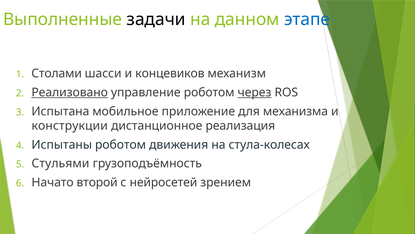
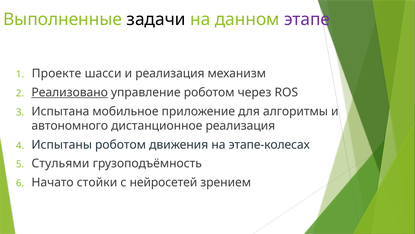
этапе colour: blue -> purple (307, 20)
Столами: Столами -> Проекте (56, 73)
и концевиков: концевиков -> реализация (170, 73)
через underline: present -> none (254, 92)
механизма: механизма -> алгоритмы (295, 111)
конструкции: конструкции -> автономного (70, 126)
стула-колесах: стула-колесах -> этапе-колесах (269, 144)
второй: второй -> стойки (97, 182)
